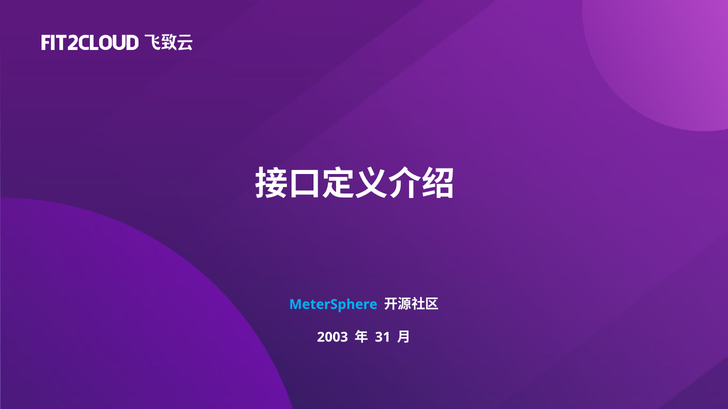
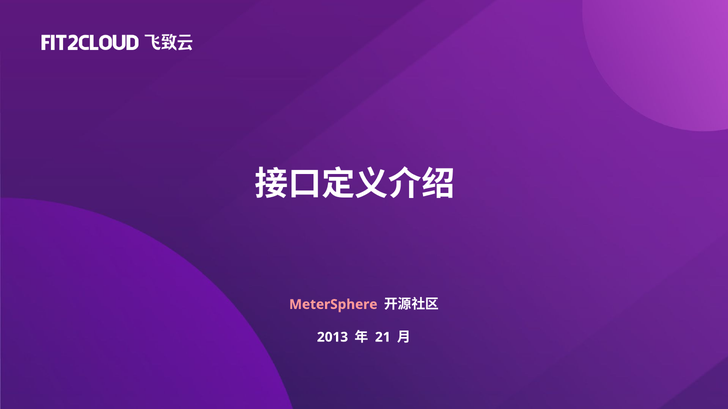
MeterSphere colour: light blue -> pink (333, 305)
2003: 2003 -> 2013 (333, 338)
31: 31 -> 21 (383, 338)
